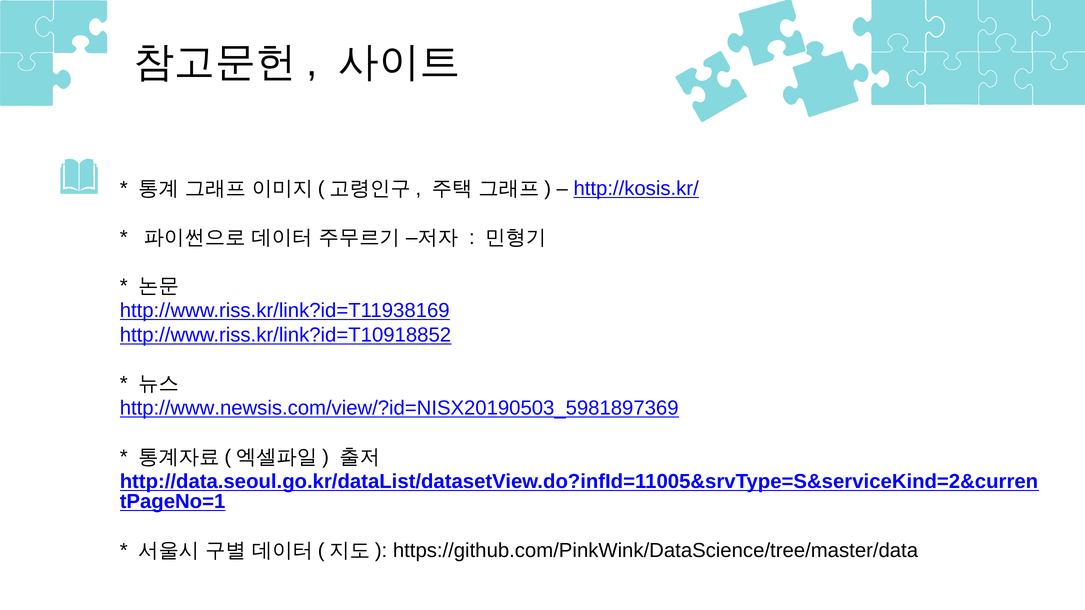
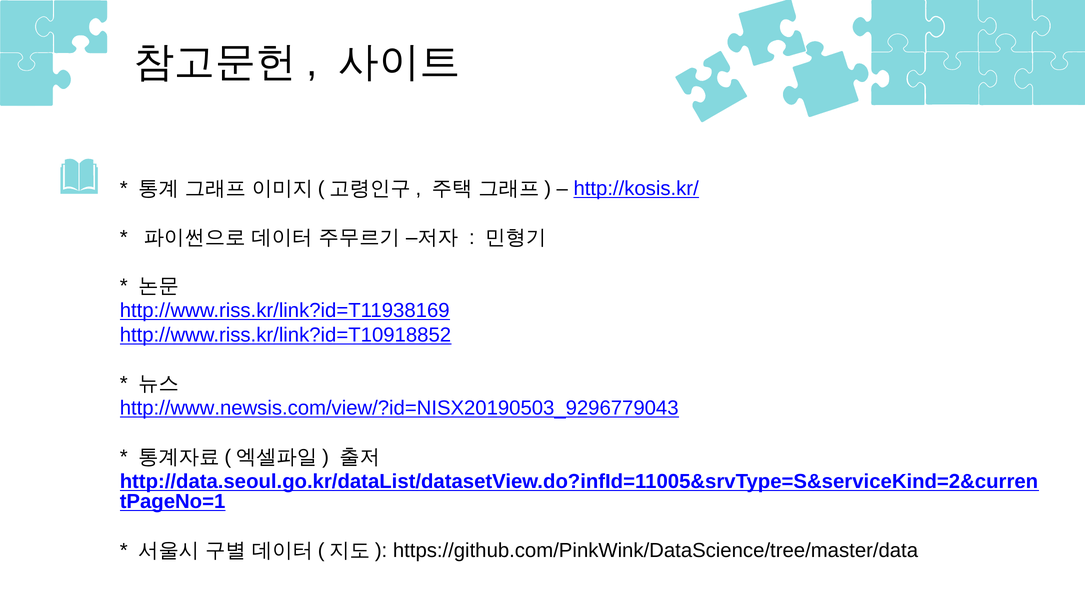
http://www.newsis.com/view/?id=NISX20190503_5981897369: http://www.newsis.com/view/?id=NISX20190503_5981897369 -> http://www.newsis.com/view/?id=NISX20190503_9296779043 (399, 408)
